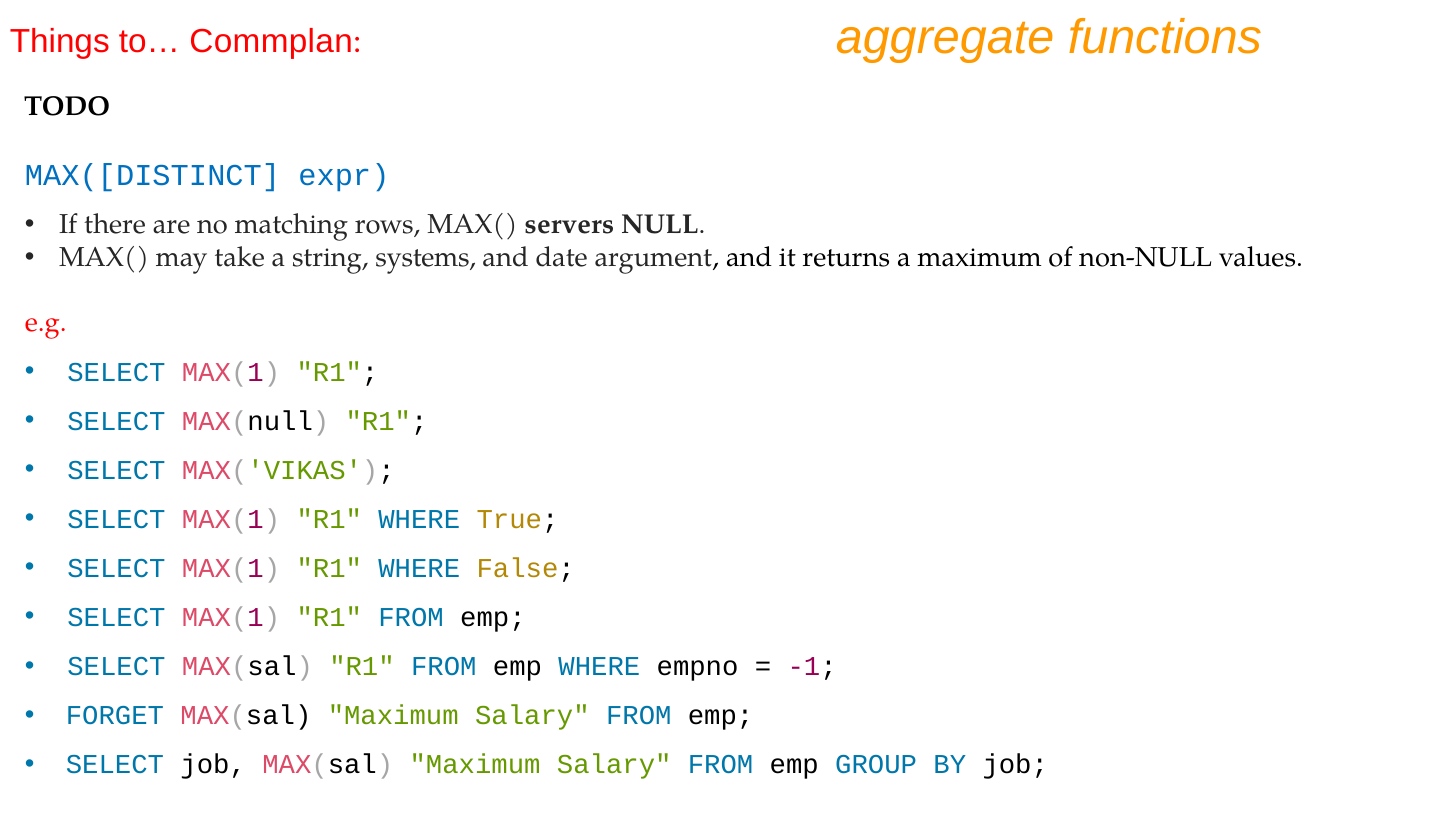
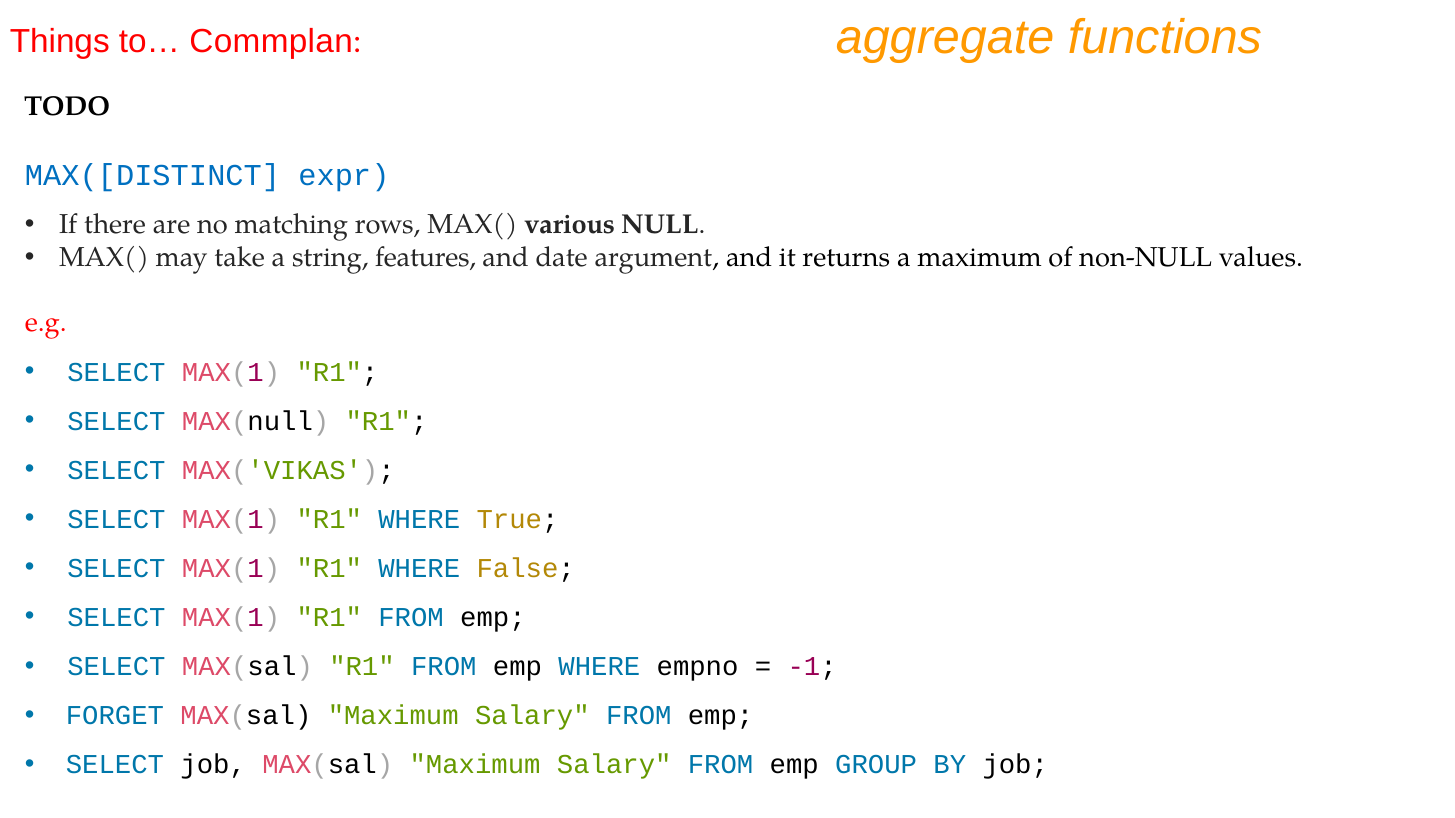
servers: servers -> various (570, 225)
systems: systems -> features (426, 258)
